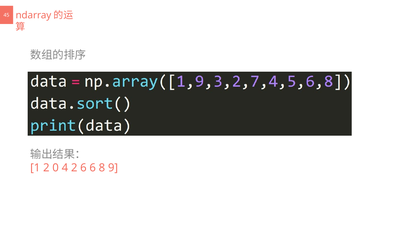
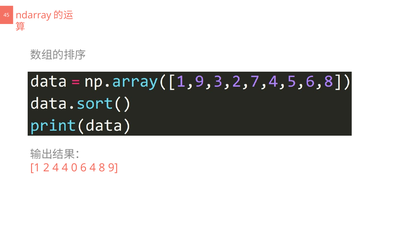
2 0: 0 -> 4 (56, 168)
4 2: 2 -> 0 (74, 168)
6 6: 6 -> 4 (93, 168)
